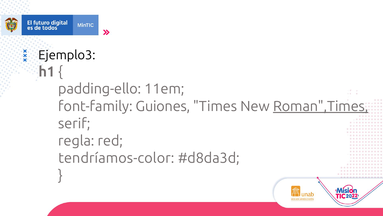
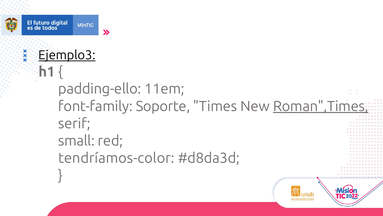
Ejemplo3 underline: none -> present (67, 55)
Guiones: Guiones -> Soporte (163, 106)
regla: regla -> small (76, 140)
